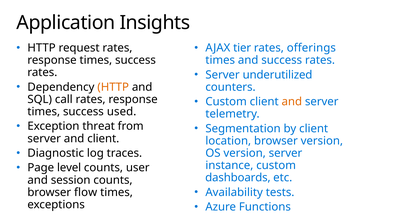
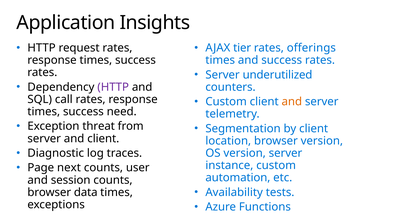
HTTP colour: orange -> purple (113, 87)
used: used -> need (122, 112)
level: level -> next (69, 168)
dashboards: dashboards -> automation (238, 178)
flow: flow -> data (86, 193)
